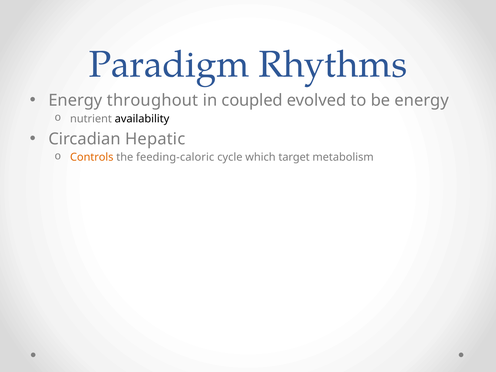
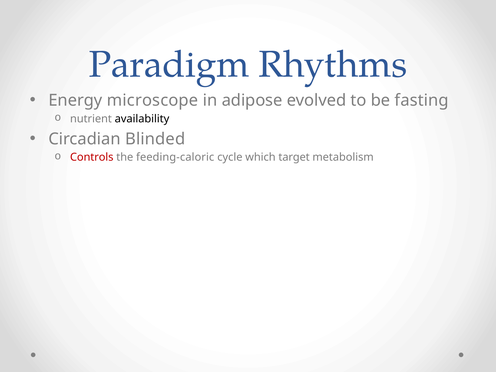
throughout: throughout -> microscope (153, 100)
coupled: coupled -> adipose (252, 100)
be energy: energy -> fasting (422, 100)
Hepatic: Hepatic -> Blinded (155, 139)
Controls colour: orange -> red (92, 157)
